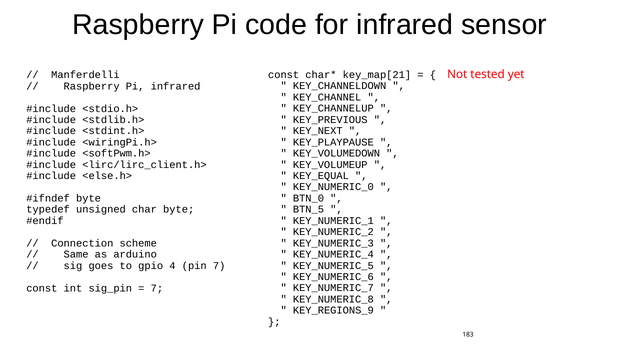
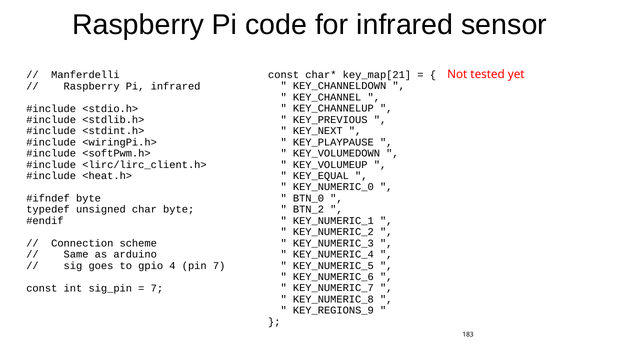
<else.h>: <else.h> -> <heat.h> (107, 176)
BTN_5: BTN_5 -> BTN_2 (308, 209)
